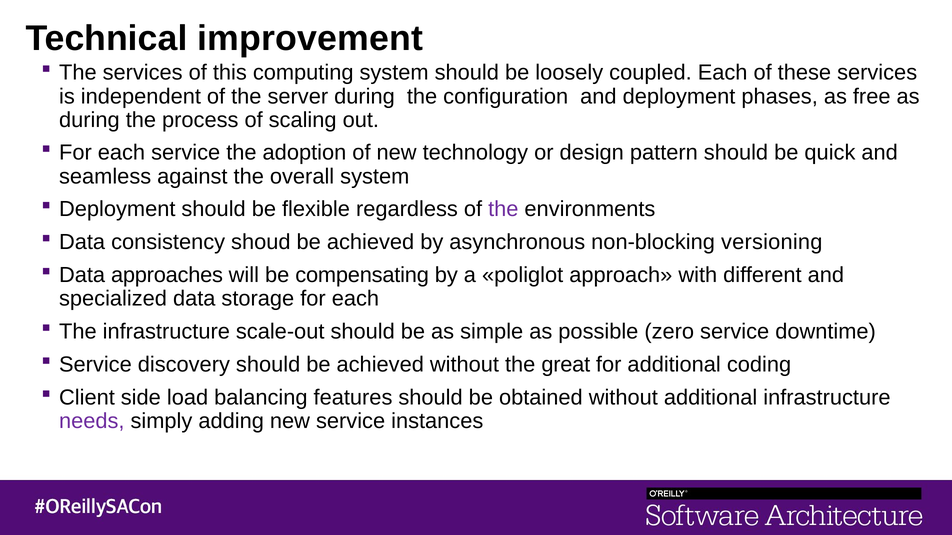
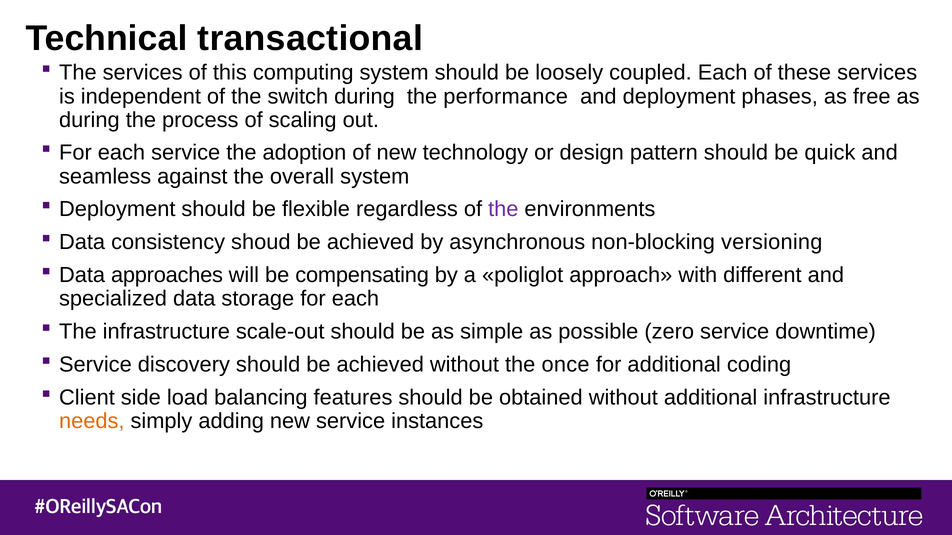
improvement: improvement -> transactional (310, 38)
server: server -> switch (298, 96)
configuration: configuration -> performance (506, 96)
great: great -> once (566, 365)
needs colour: purple -> orange (92, 421)
